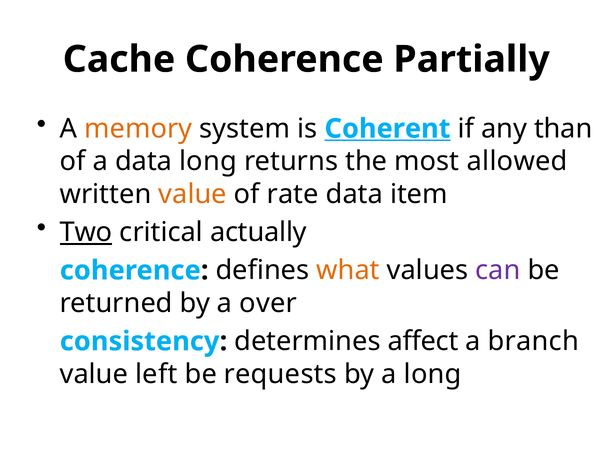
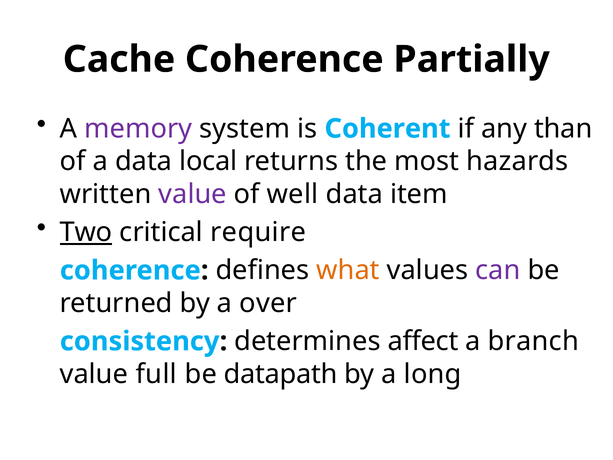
memory colour: orange -> purple (138, 129)
Coherent underline: present -> none (388, 129)
data long: long -> local (208, 161)
allowed: allowed -> hazards (517, 161)
value colour: orange -> purple (193, 194)
rate: rate -> well (293, 194)
actually: actually -> require (258, 232)
left: left -> full (156, 374)
requests: requests -> datapath (281, 374)
